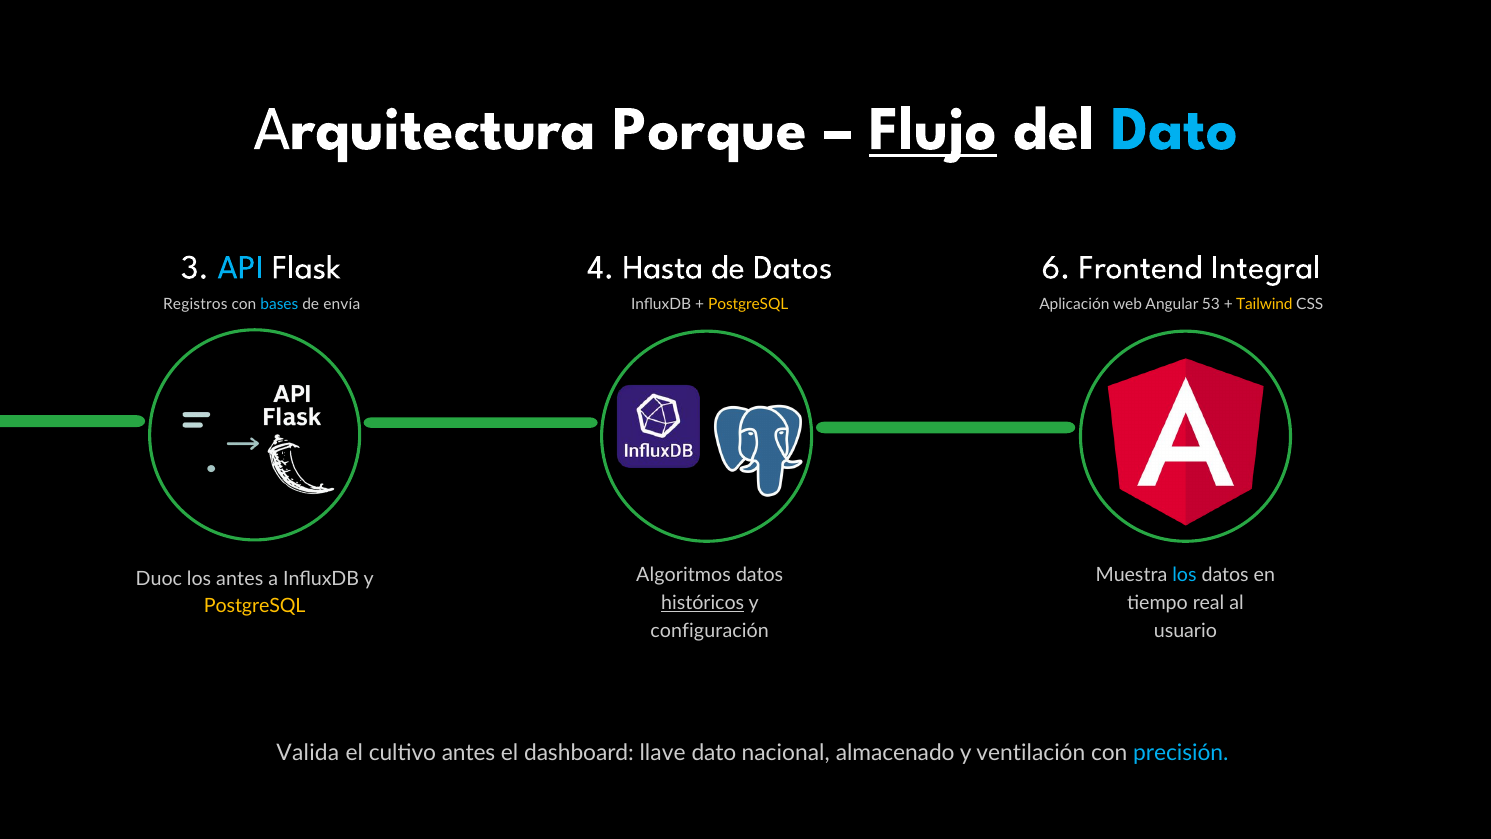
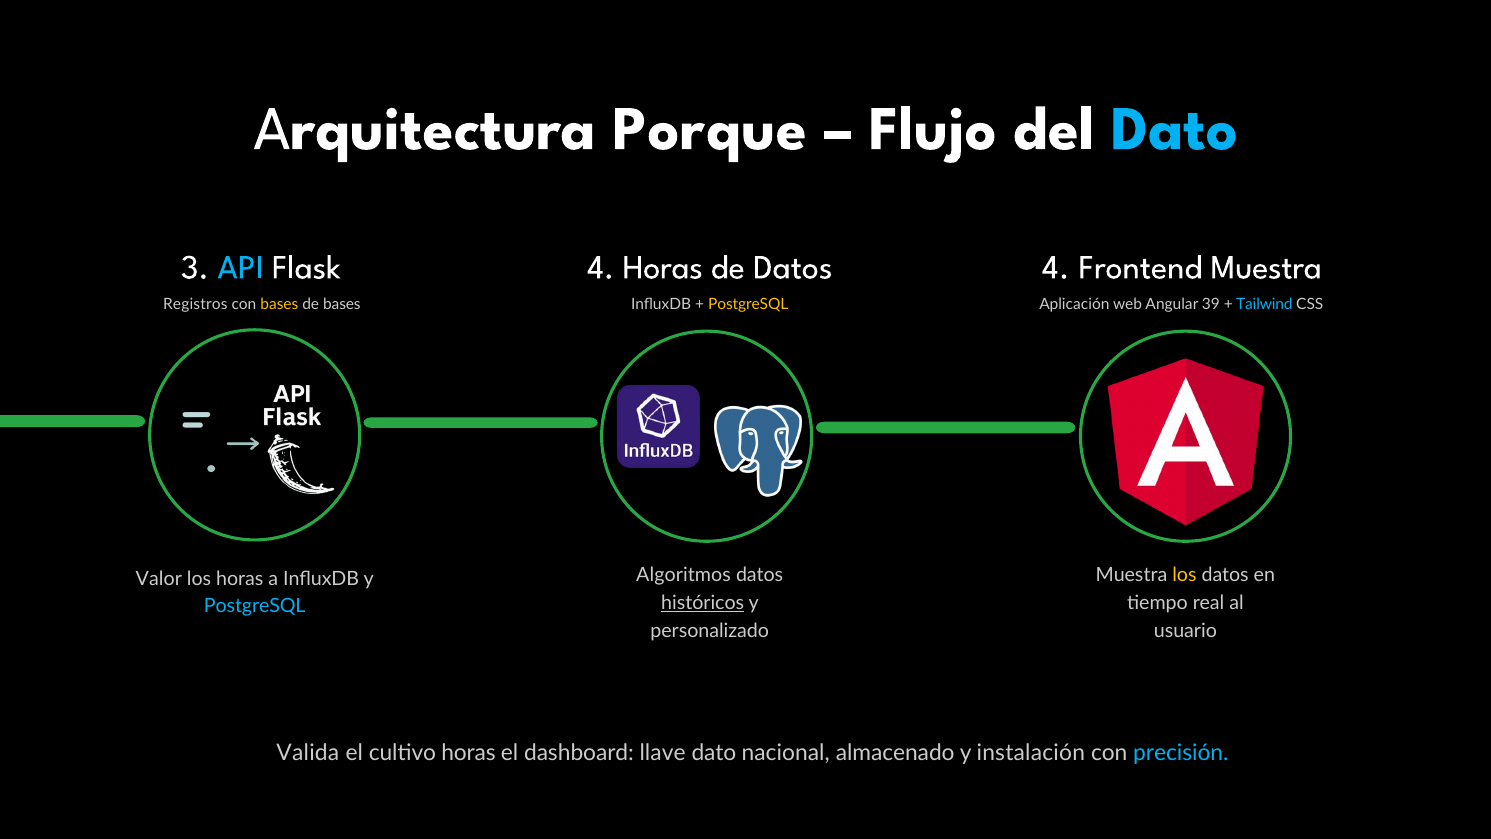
Flujo underline: present -> none (933, 129)
4 Hasta: Hasta -> Horas (663, 267)
Datos 6: 6 -> 4 (1056, 267)
Frontend Integral: Integral -> Muestra (1266, 267)
53: 53 -> 39 (1211, 304)
Tailwind colour: yellow -> light blue (1264, 304)
bases colour: light blue -> yellow (279, 304)
de envía: envía -> bases (342, 304)
los colour: light blue -> yellow (1184, 575)
Duoc: Duoc -> Valor (159, 578)
los antes: antes -> horas (240, 578)
PostgreSQL colour: yellow -> light blue (255, 606)
configuración: configuración -> personalizado (710, 630)
cultivo antes: antes -> horas (469, 752)
ventilación: ventilación -> instalación (1031, 752)
